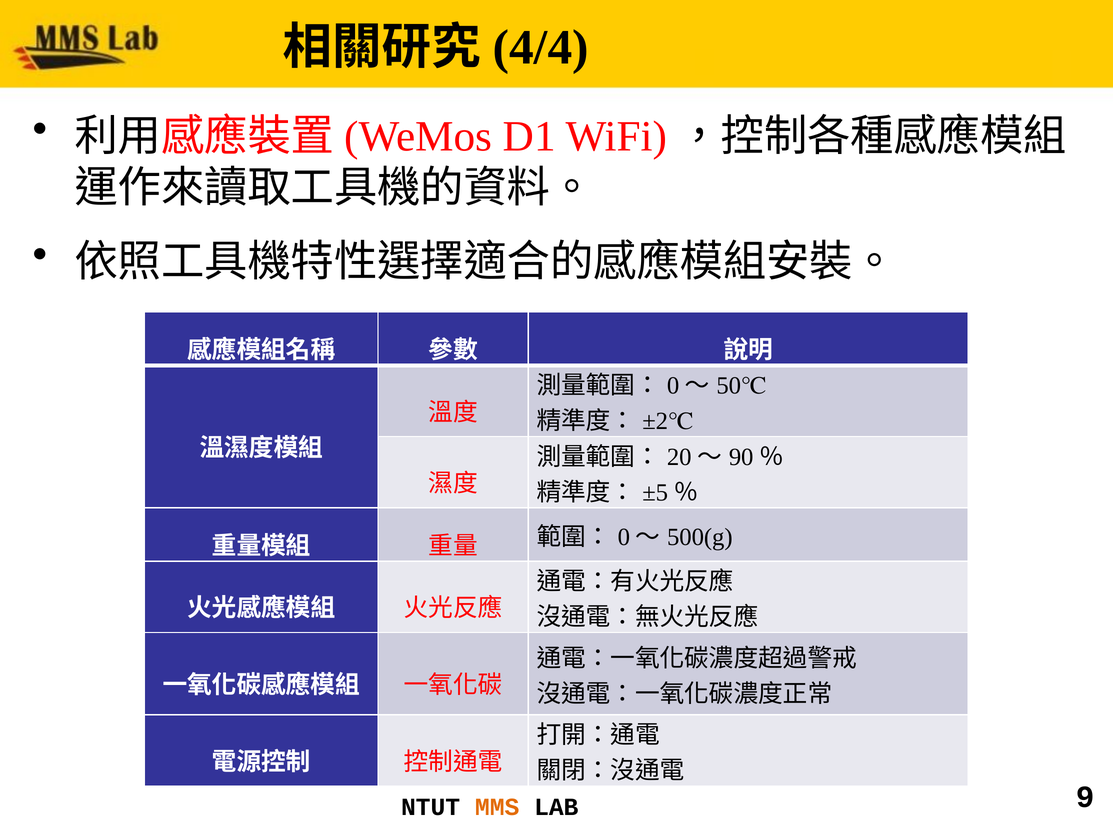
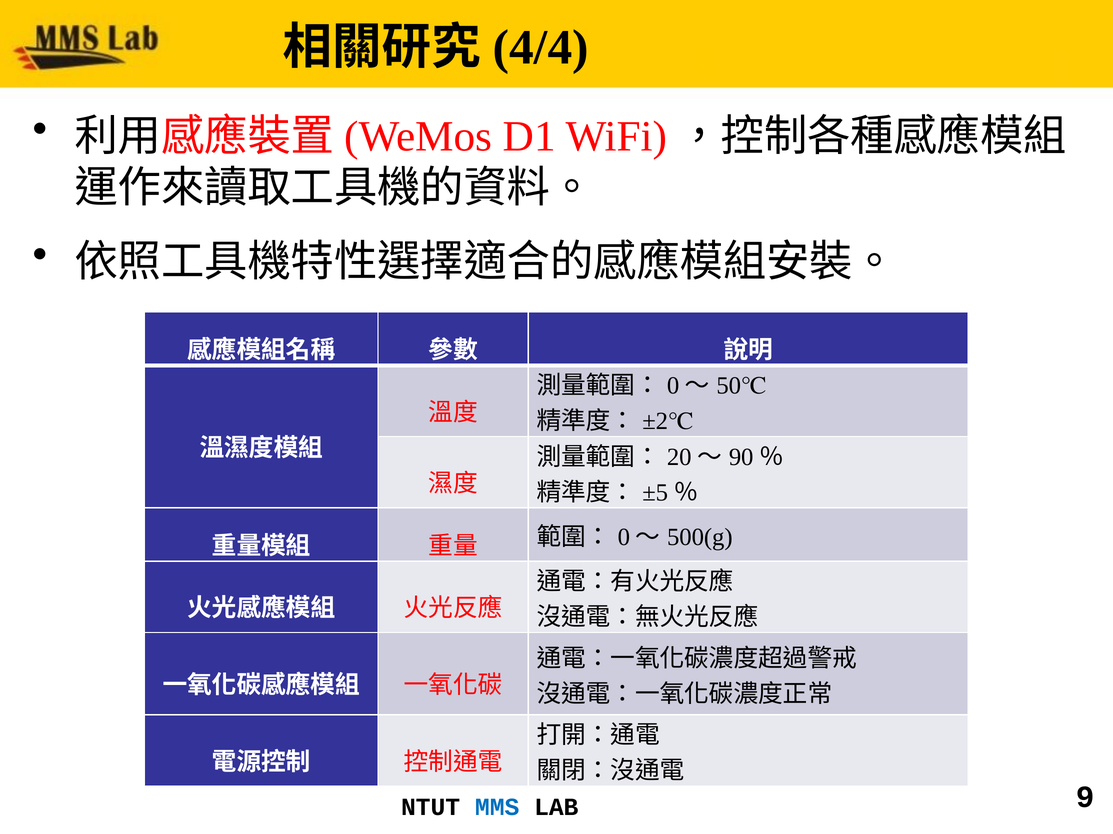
MMS colour: orange -> blue (497, 808)
